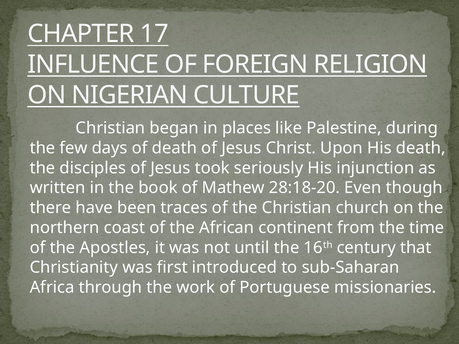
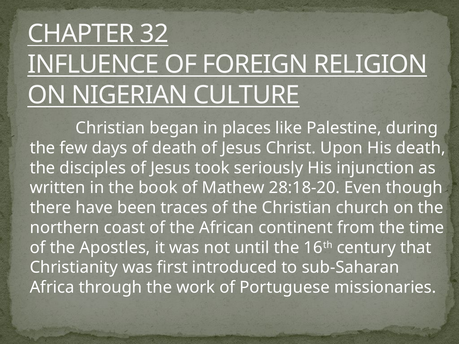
17: 17 -> 32 (154, 34)
